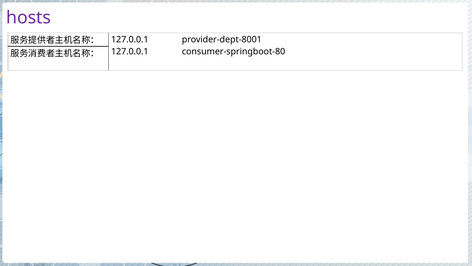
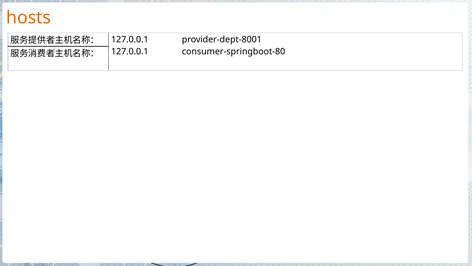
hosts colour: purple -> orange (29, 18)
